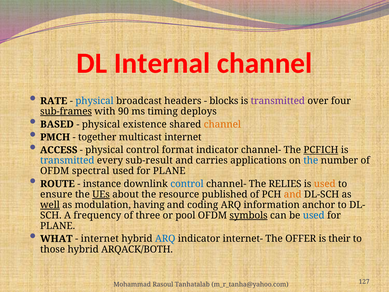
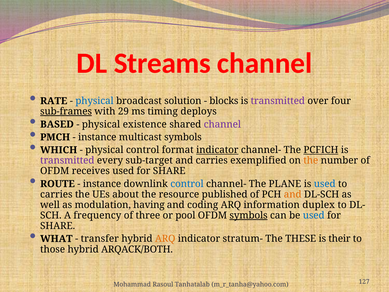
Internal: Internal -> Streams (162, 63)
headers: headers -> solution (183, 101)
90: 90 -> 29 (123, 111)
channel colour: orange -> purple (222, 124)
together: together -> instance (97, 137)
multicast internet: internet -> symbols (183, 137)
ACCESS: ACCESS -> WHICH (59, 150)
indicator underline: none -> present (217, 150)
transmitted colour: blue -> purple (67, 160)
sub-result: sub-result -> sub-target (149, 160)
applications: applications -> exemplified (258, 160)
the colour: blue -> orange (311, 160)
spectral: spectral -> receives (91, 171)
PLANE: PLANE -> SHARE (169, 171)
RELIES: RELIES -> PLANE (285, 184)
used colour: orange -> blue (325, 184)
ensure: ensure -> carries (56, 194)
UEs underline: present -> none (101, 194)
well underline: present -> none (50, 205)
anchor: anchor -> duplex (319, 205)
PLANE: PLANE -> SHARE (58, 226)
internet: internet -> transfer (100, 239)
ARQ colour: blue -> orange (165, 239)
internet-: internet- -> stratum- (243, 239)
OFFER: OFFER -> THESE (301, 239)
